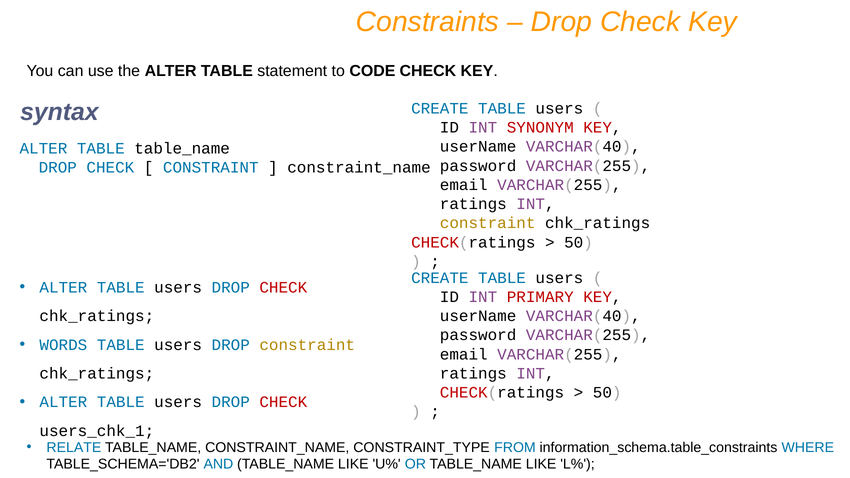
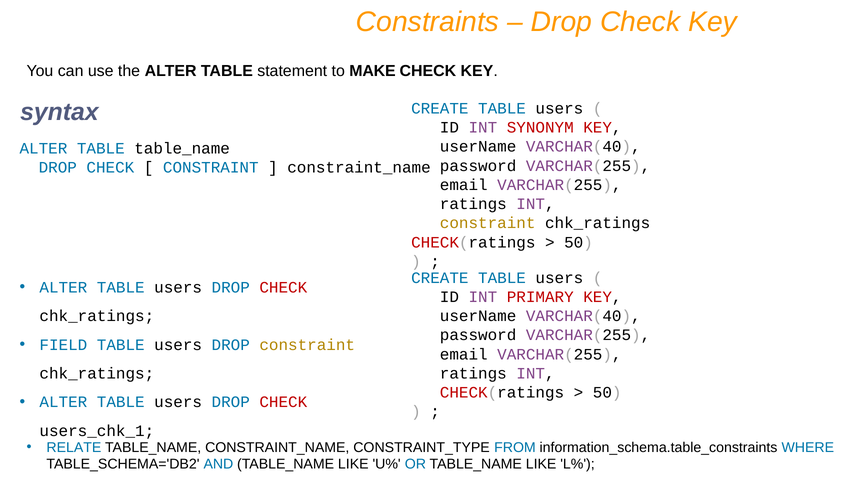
CODE: CODE -> MAKE (372, 71)
WORDS: WORDS -> FIELD (63, 345)
